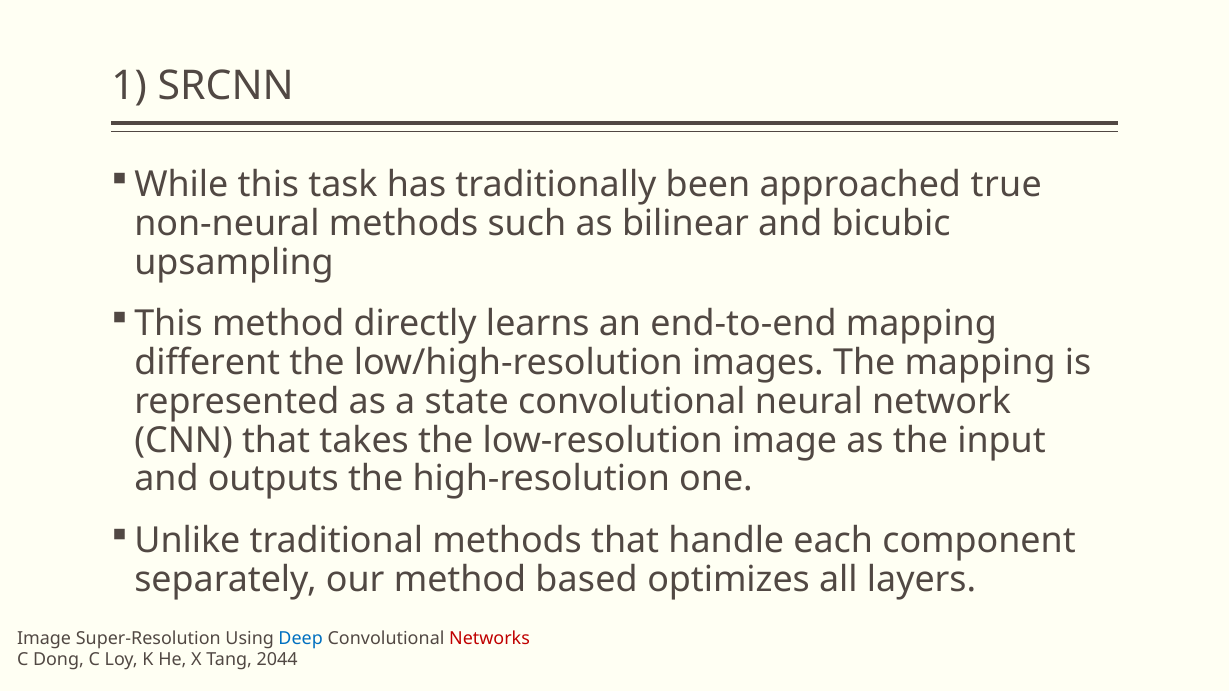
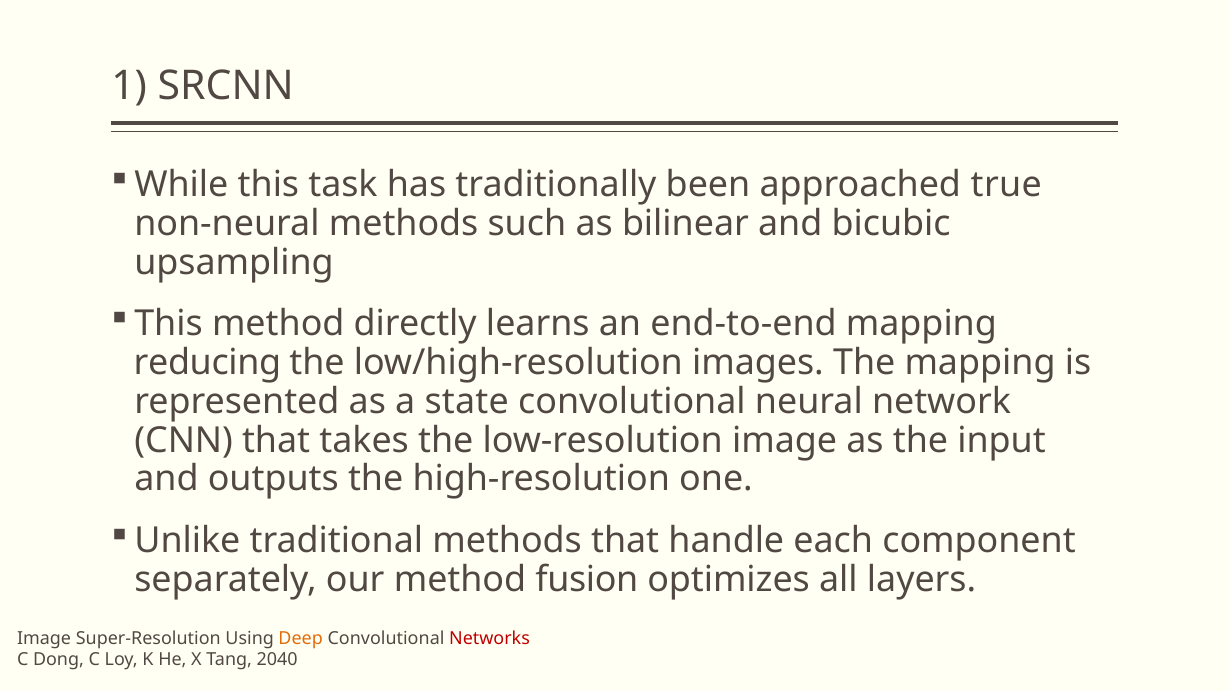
different: different -> reducing (207, 363)
based: based -> fusion (587, 580)
Deep colour: blue -> orange (301, 639)
2044: 2044 -> 2040 (277, 660)
